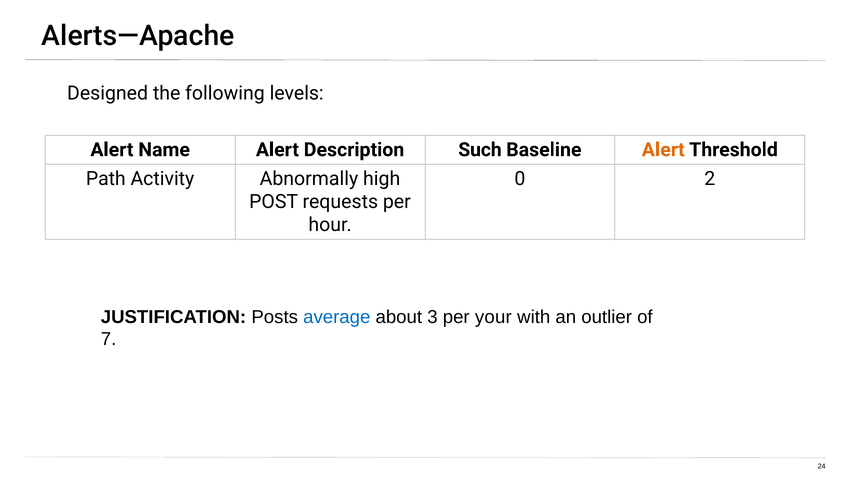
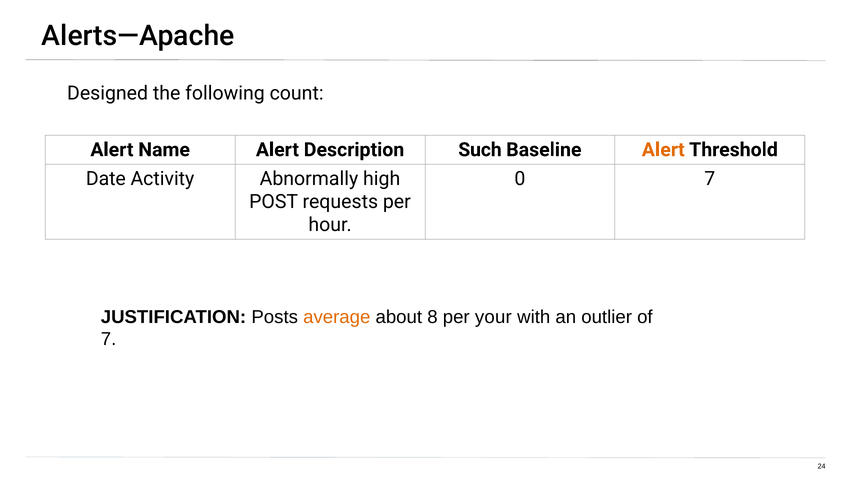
levels: levels -> count (297, 93)
Path: Path -> Date (106, 179)
0 2: 2 -> 7 (710, 179)
average colour: blue -> orange (337, 317)
3: 3 -> 8 (432, 317)
